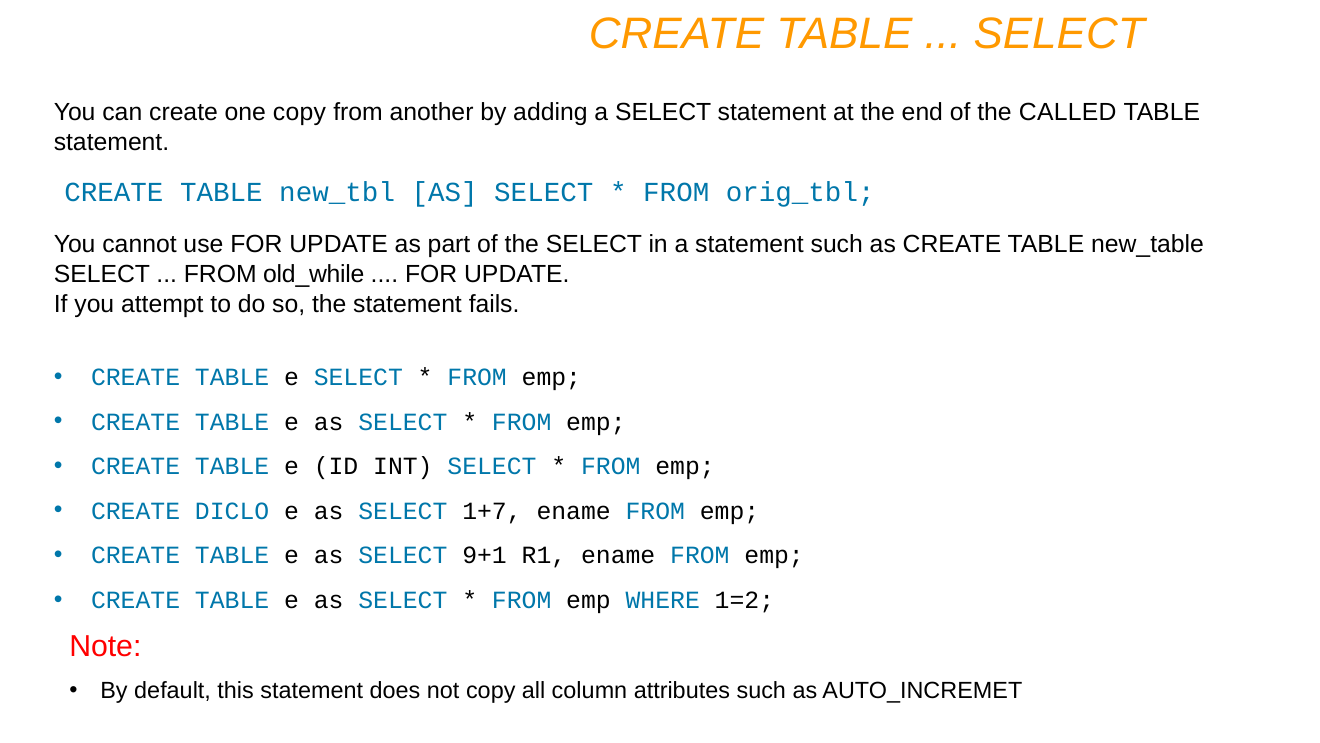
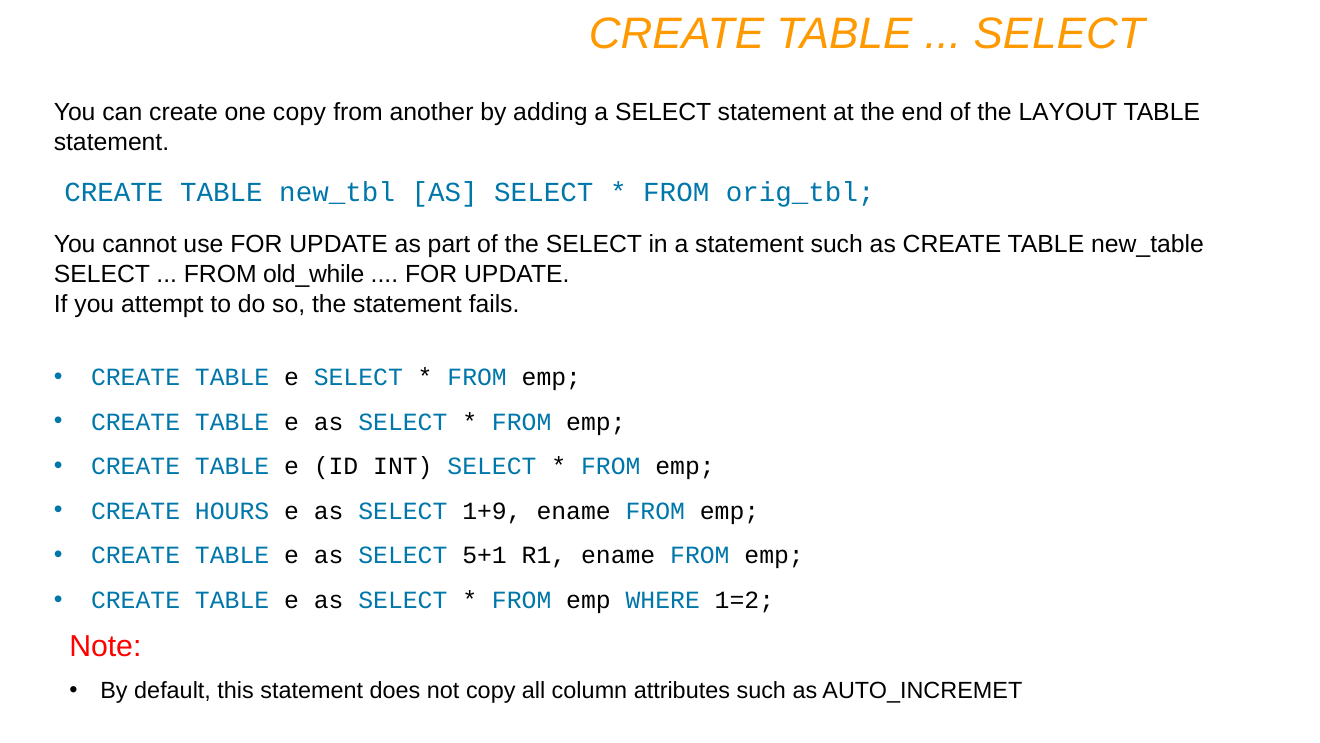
CALLED: CALLED -> LAYOUT (1068, 112)
DICLO: DICLO -> HOURS (232, 511)
1+7: 1+7 -> 1+9 (492, 511)
9+1: 9+1 -> 5+1 (485, 555)
